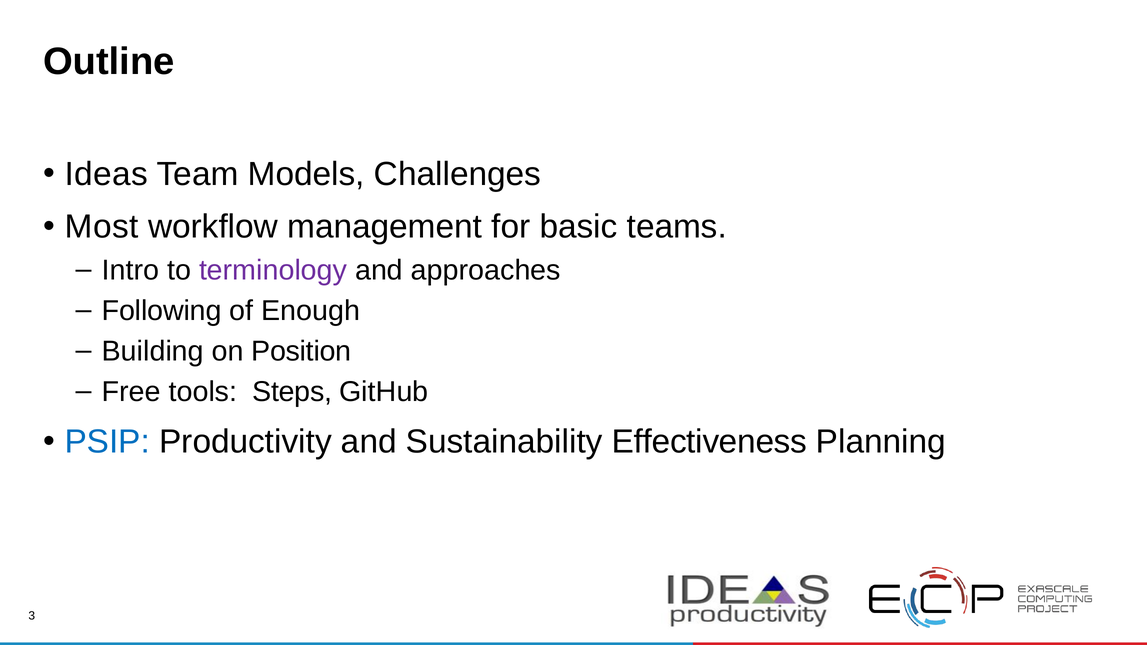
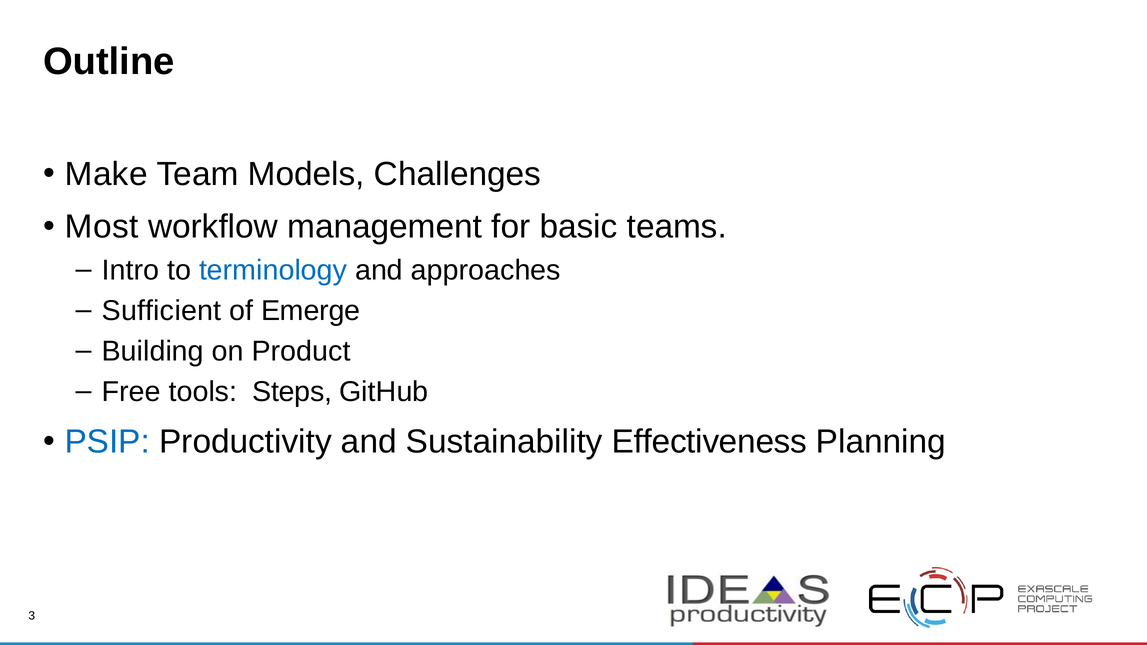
Ideas: Ideas -> Make (106, 174)
terminology colour: purple -> blue (273, 270)
Following: Following -> Sufficient (162, 311)
Enough: Enough -> Emerge (311, 311)
Position: Position -> Product (301, 351)
